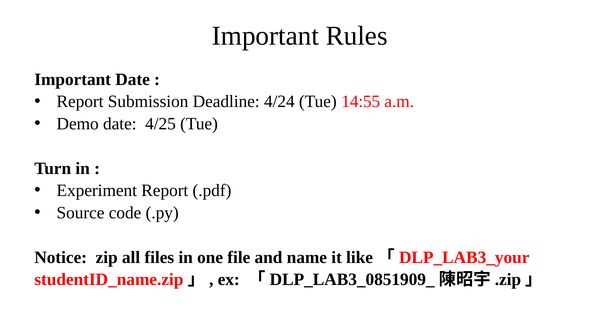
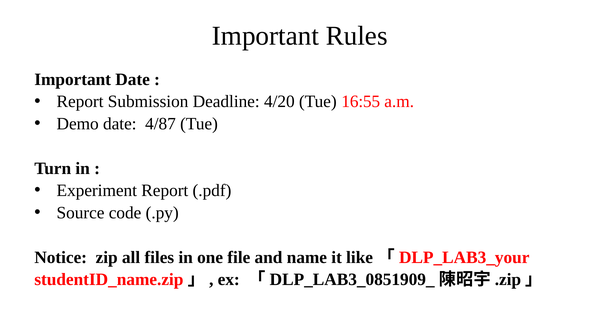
4/24: 4/24 -> 4/20 (279, 101)
14:55: 14:55 -> 16:55 (361, 101)
4/25: 4/25 -> 4/87 (160, 124)
